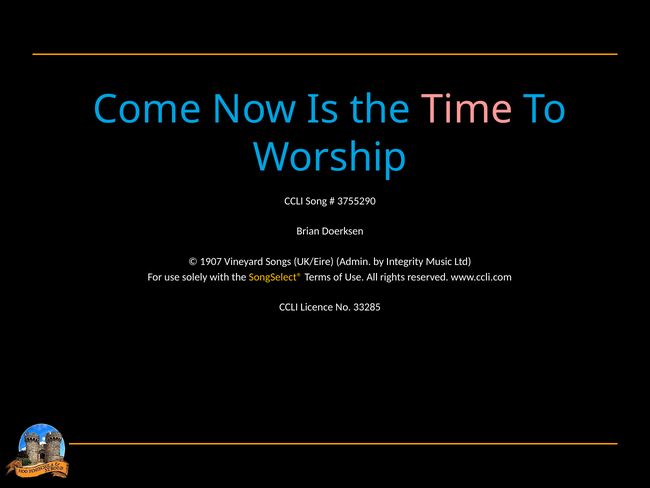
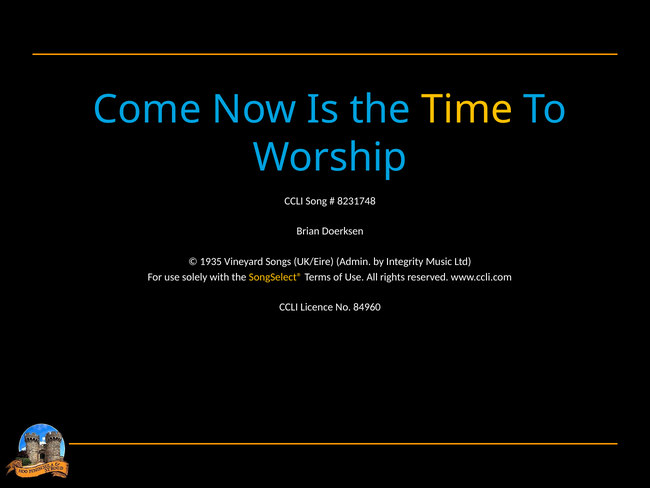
Time colour: pink -> yellow (467, 110)
3755290: 3755290 -> 8231748 (356, 201)
1907: 1907 -> 1935 (211, 262)
33285: 33285 -> 84960 (367, 307)
